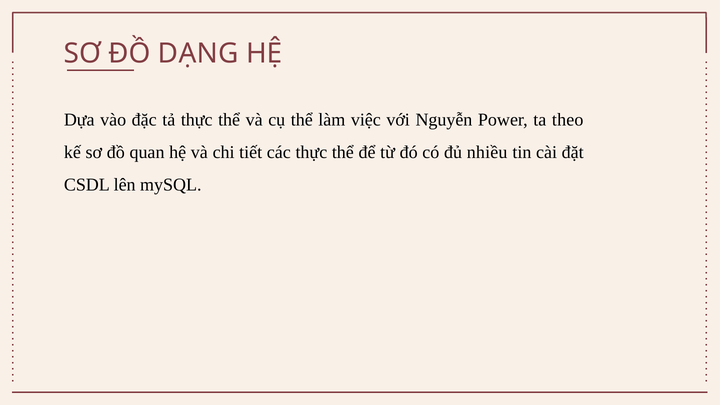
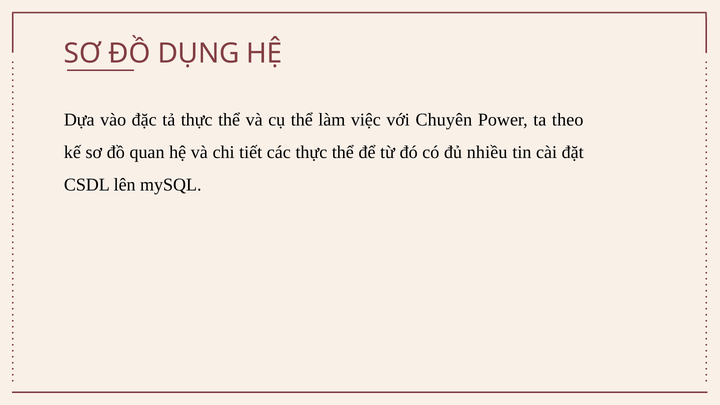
DẠNG: DẠNG -> DỤNG (199, 53)
Nguyễn: Nguyễn -> Chuyên (444, 120)
